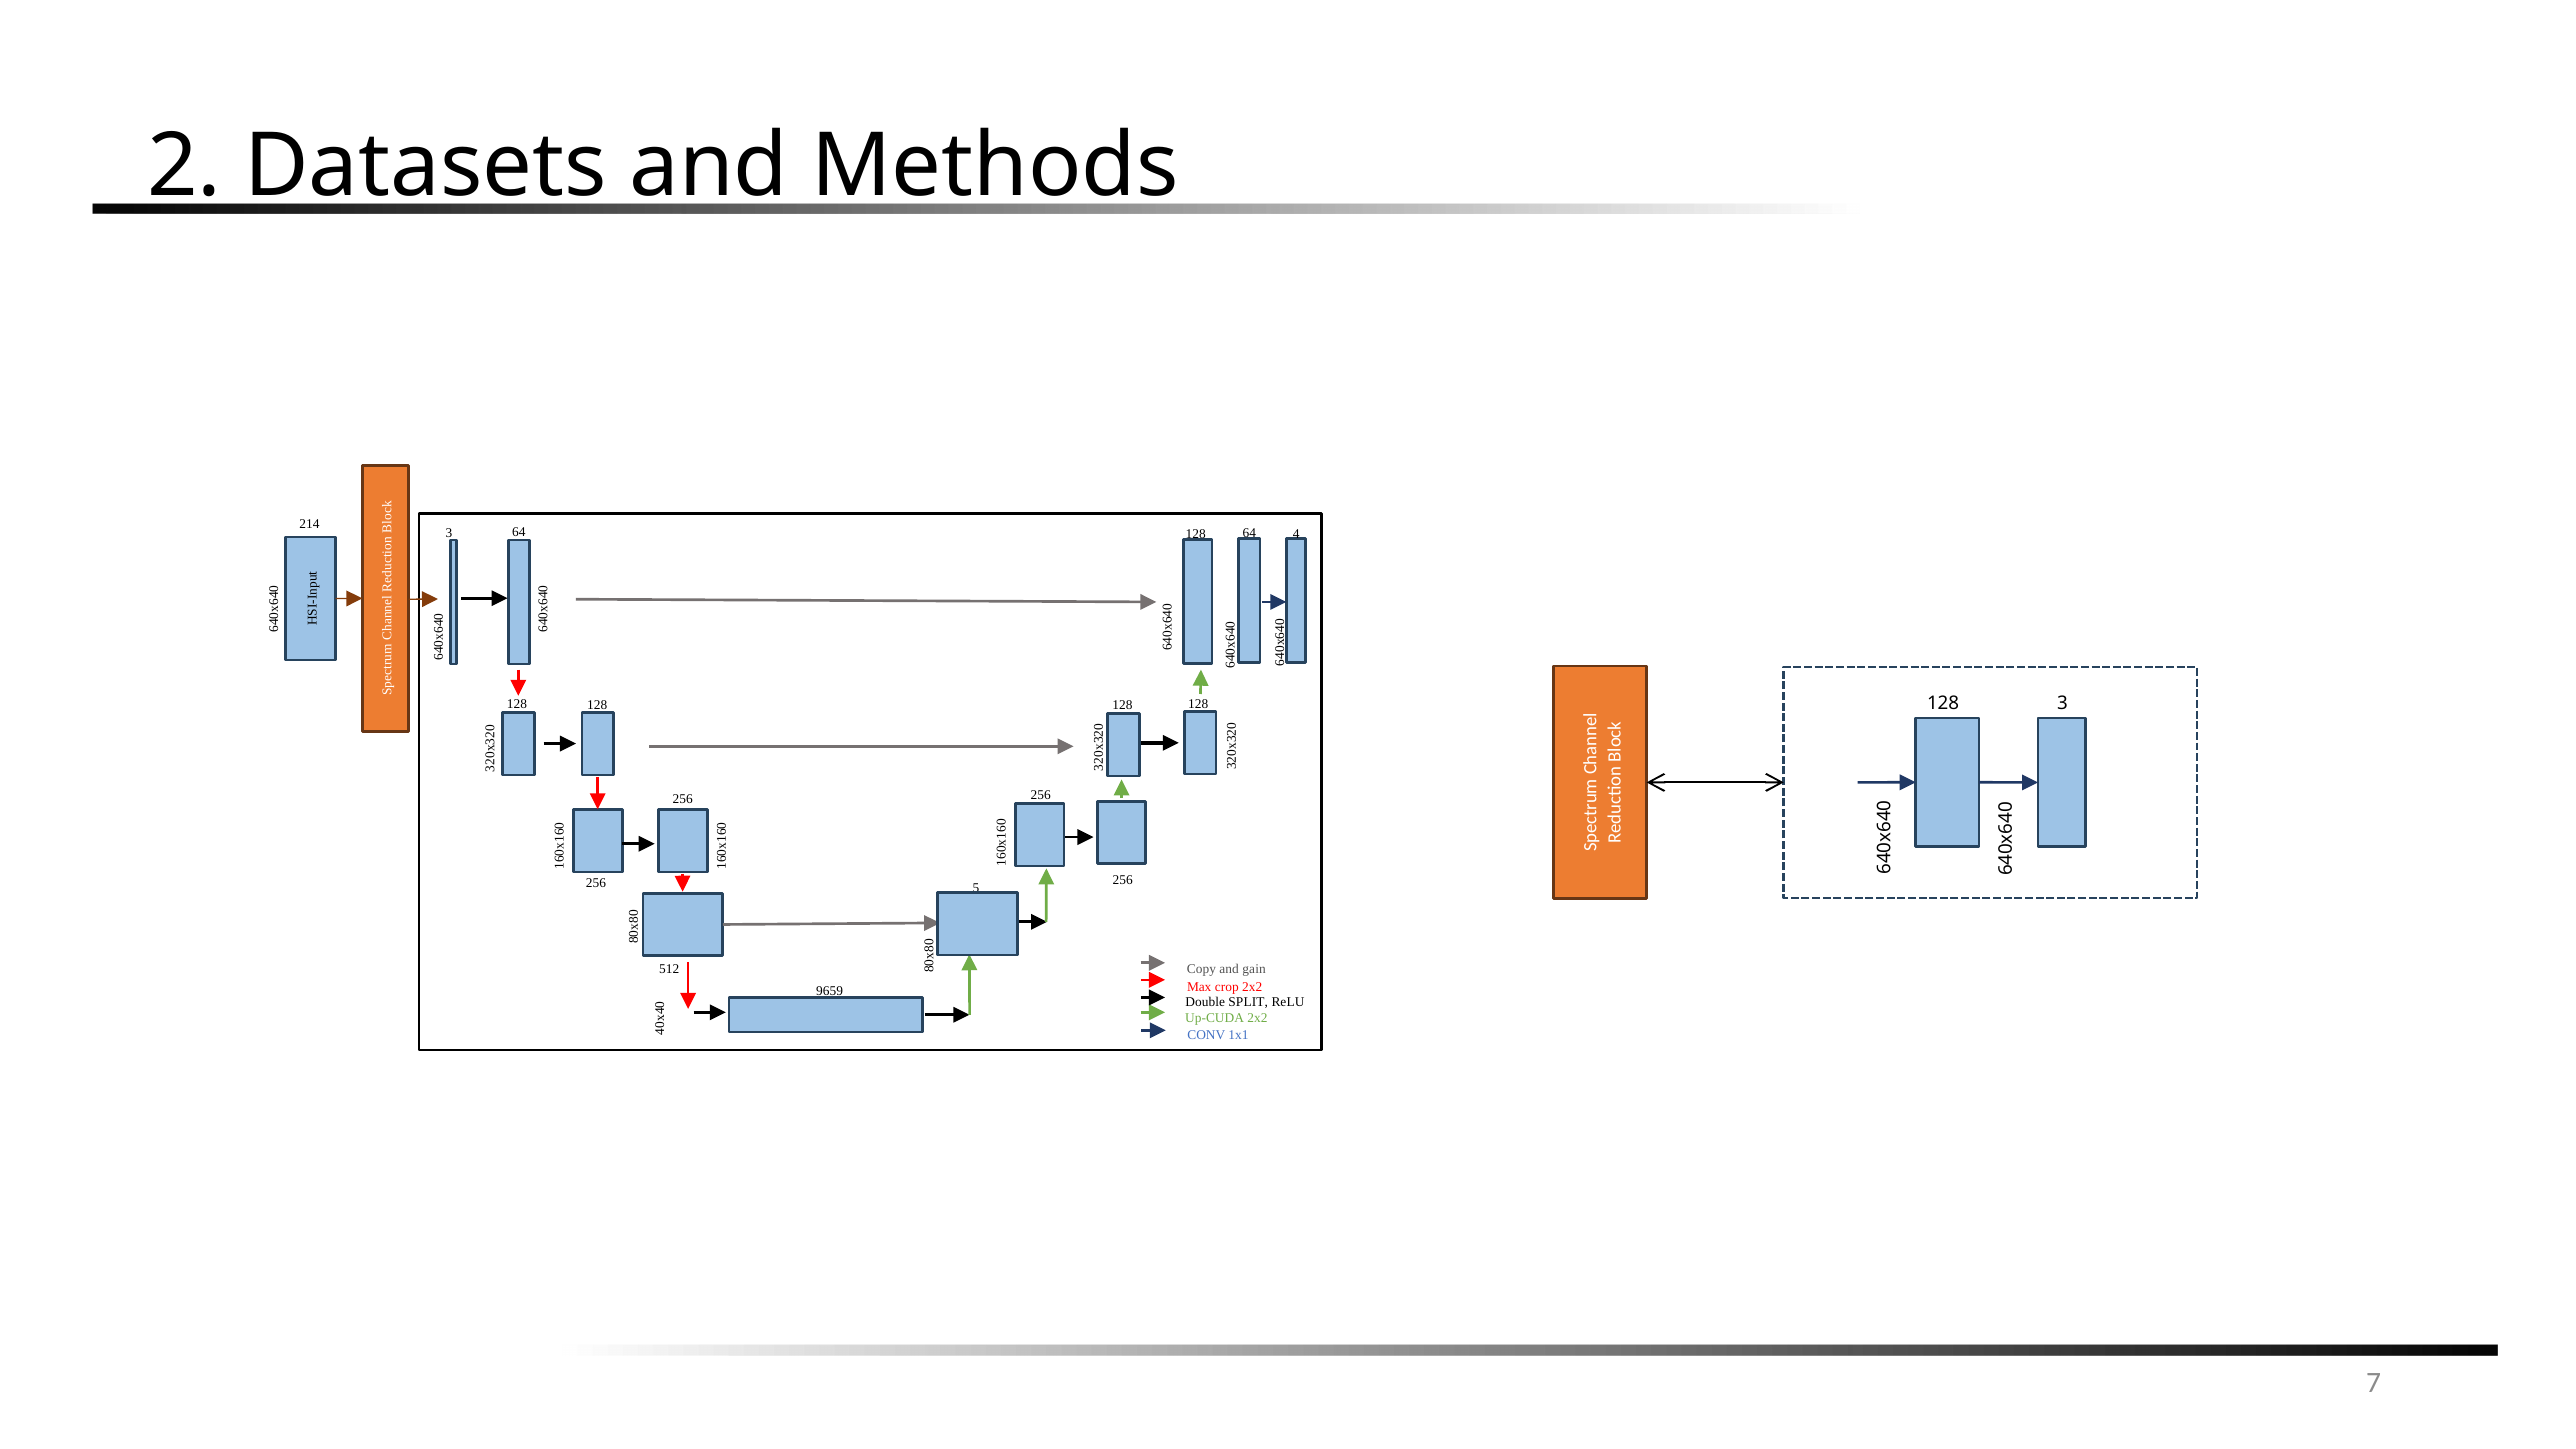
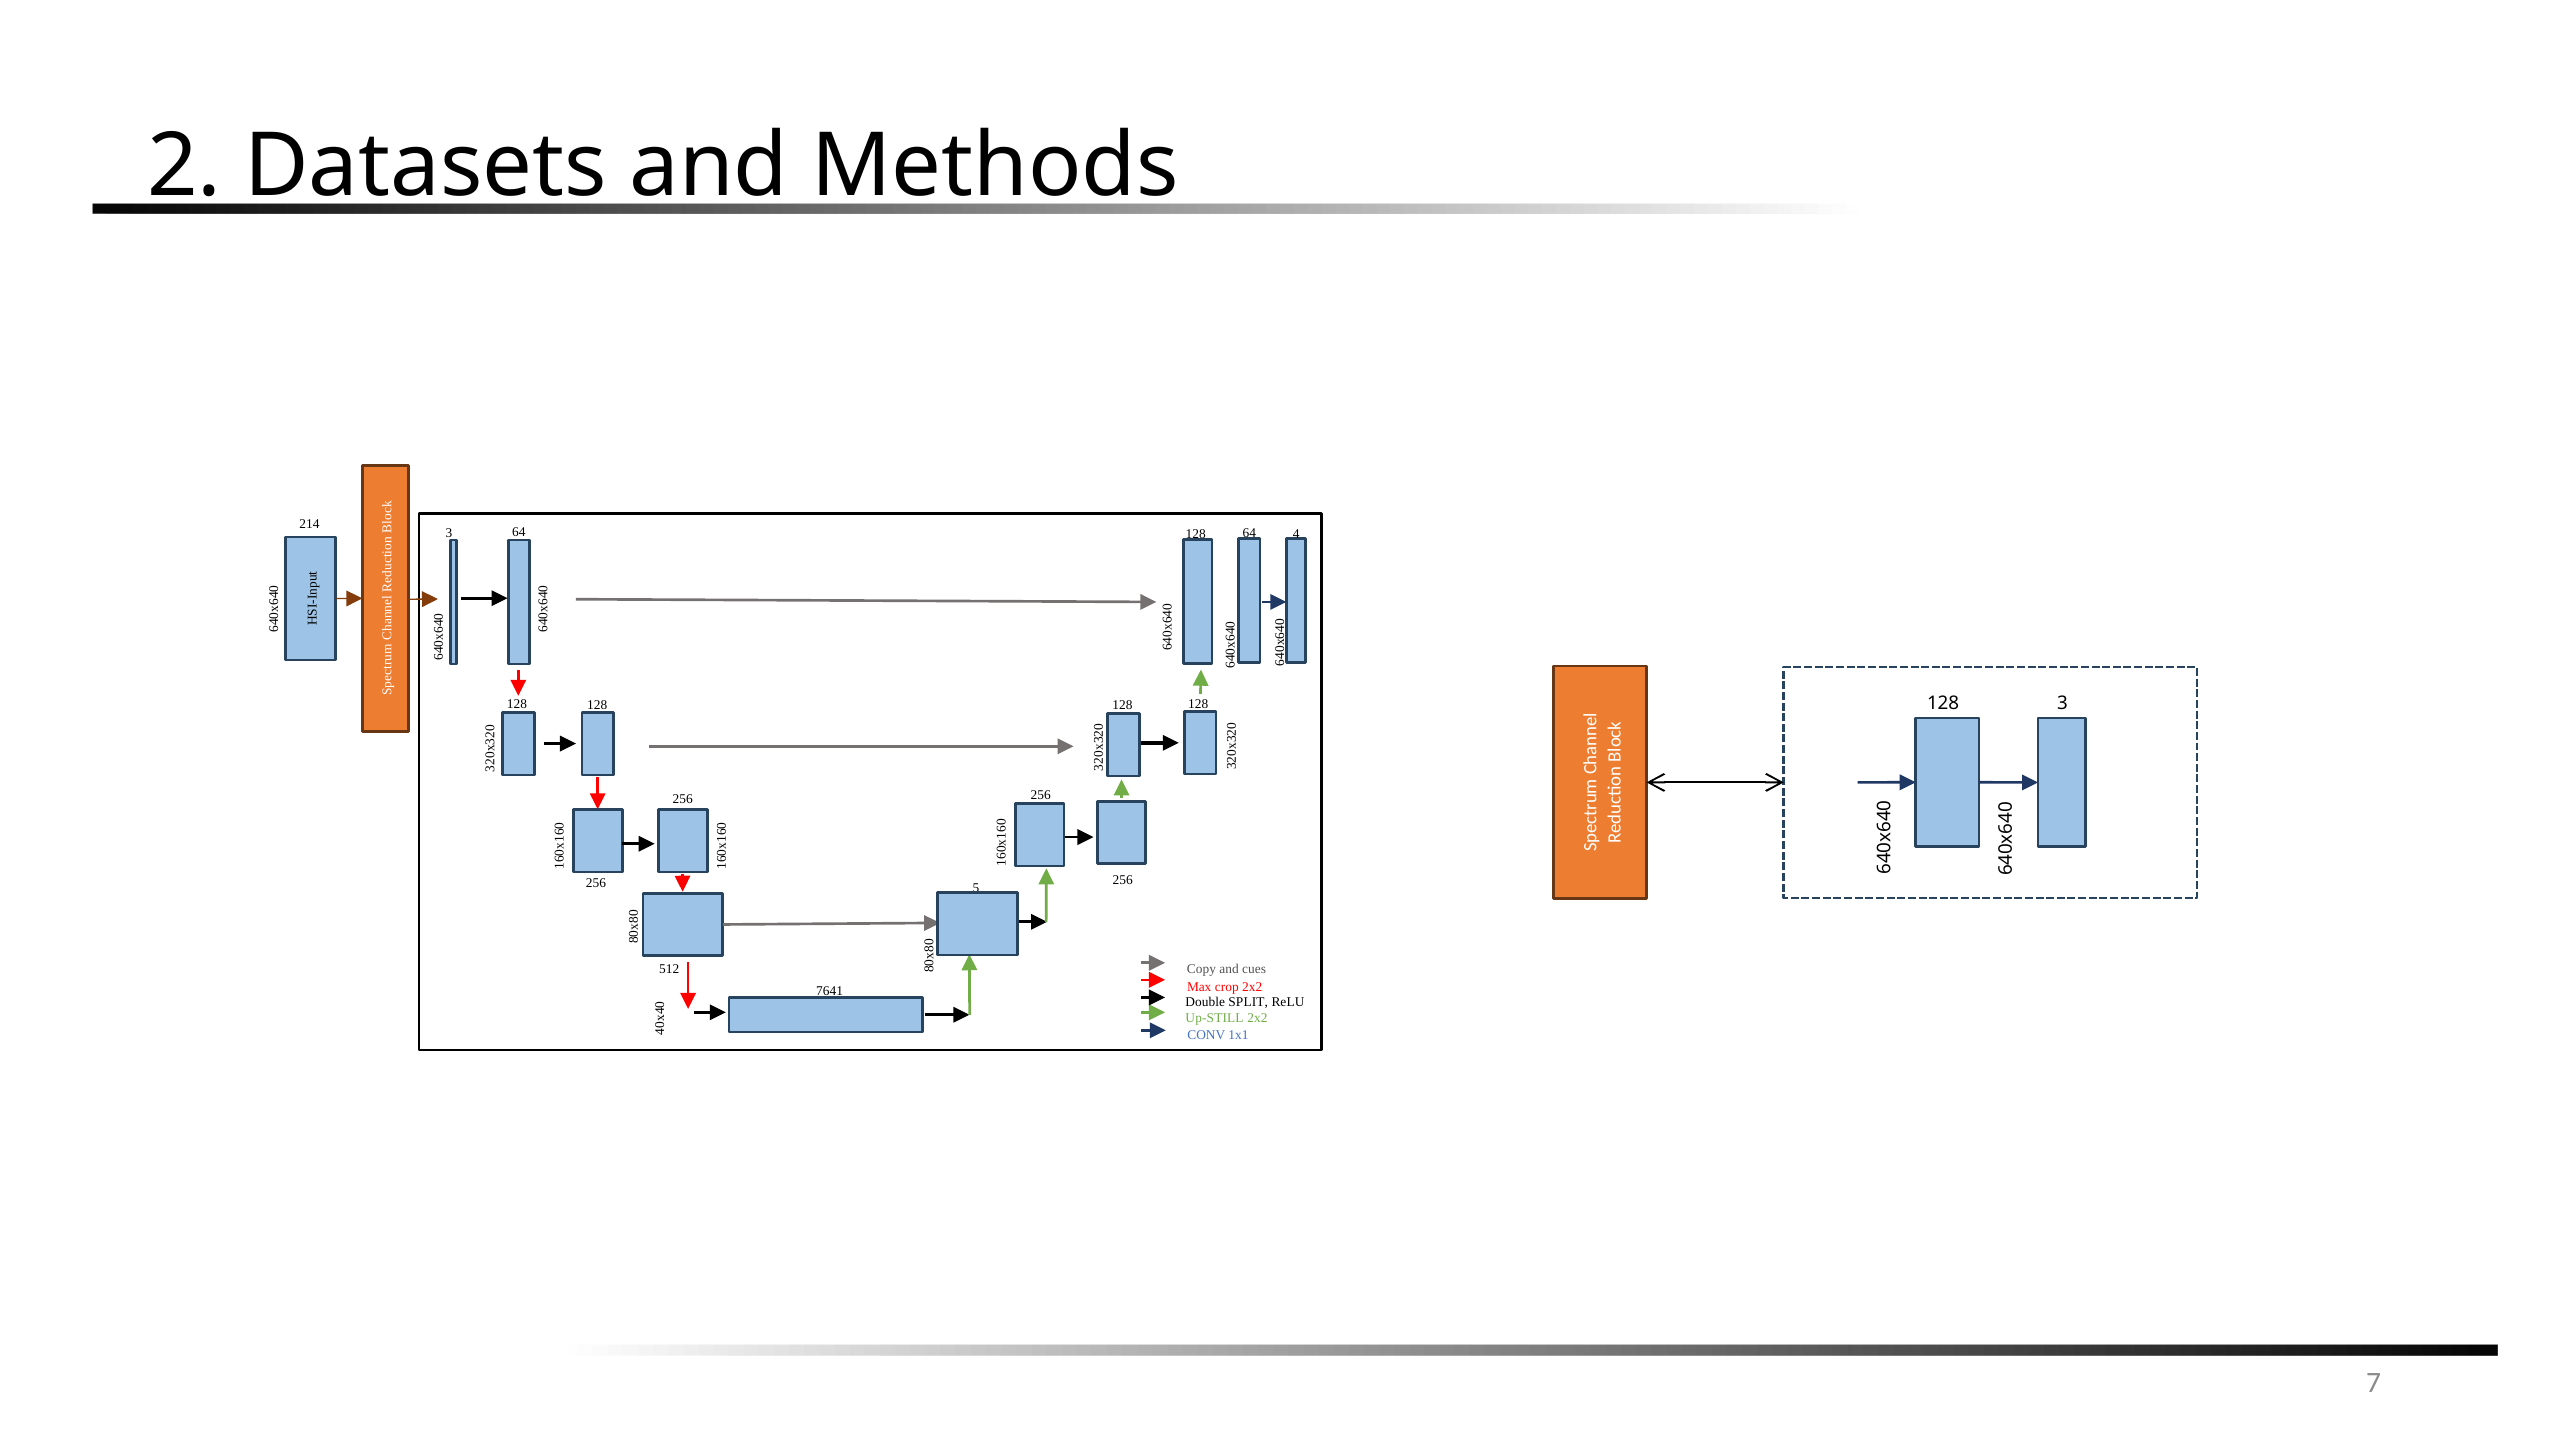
gain: gain -> cues (1254, 969)
9659: 9659 -> 7641 (830, 991)
Up-CUDA: Up-CUDA -> Up-STILL (1215, 1019)
